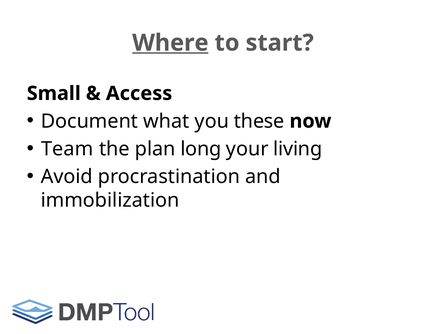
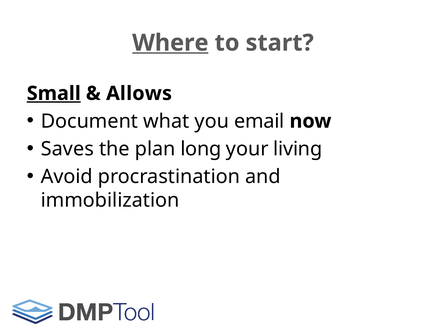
Small underline: none -> present (54, 94)
Access: Access -> Allows (139, 94)
these: these -> email (259, 121)
Team: Team -> Saves (67, 149)
